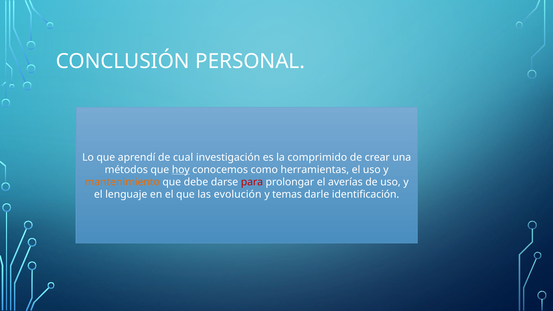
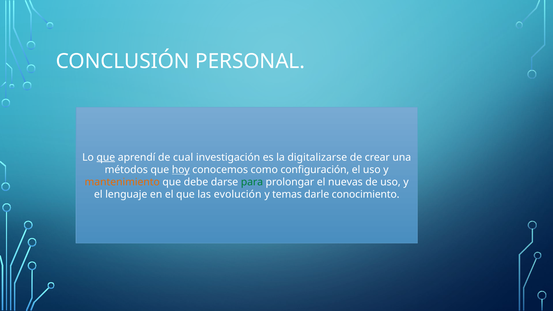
que underline: none -> present (106, 157)
comprimido: comprimido -> digitalizarse (317, 157)
herramientas: herramientas -> configuración (315, 170)
para colour: red -> green (252, 182)
averías: averías -> nuevas (345, 182)
identificación: identificación -> conocimiento (366, 195)
